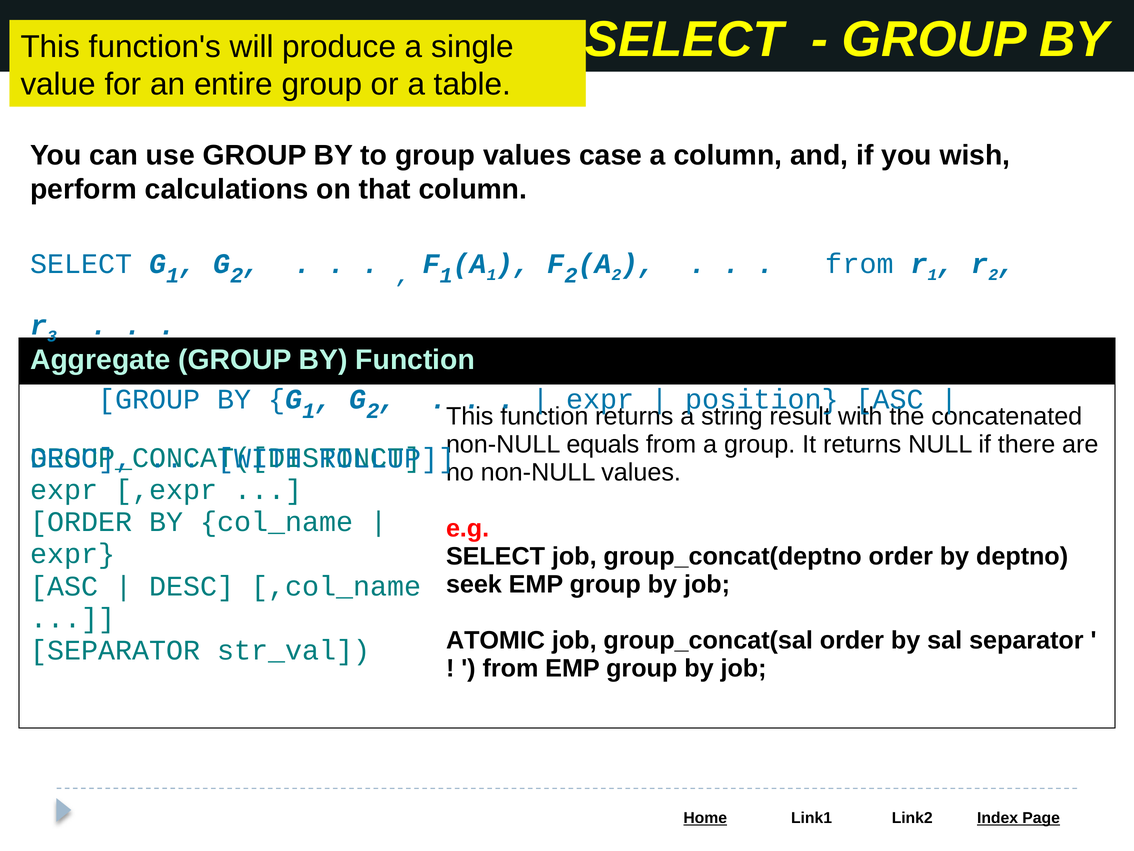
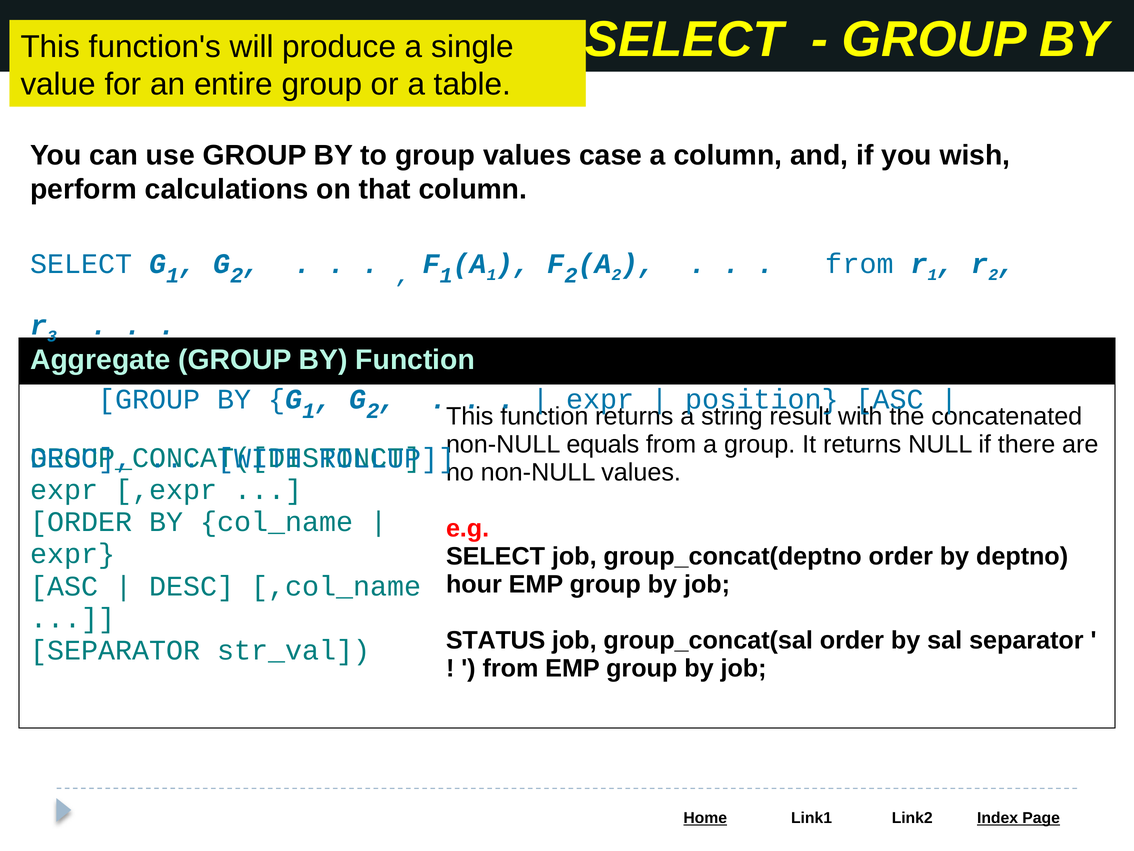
seek: seek -> hour (474, 584)
ATOMIC: ATOMIC -> STATUS (496, 640)
